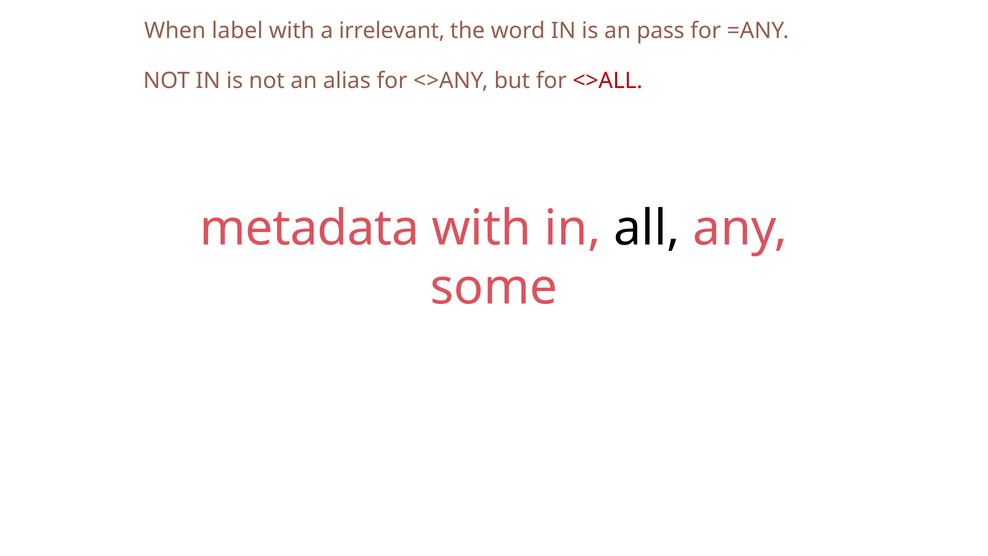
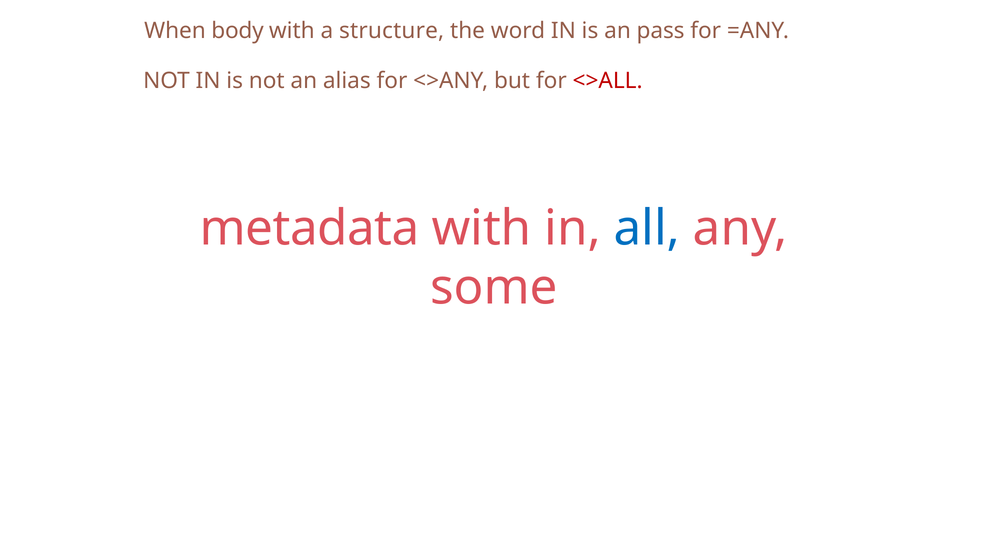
label: label -> body (238, 31)
irrelevant: irrelevant -> structure (392, 31)
all colour: black -> blue (647, 228)
